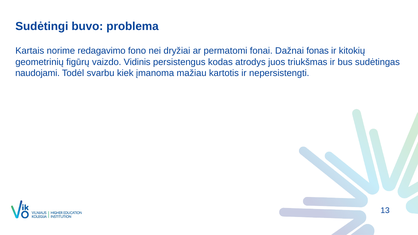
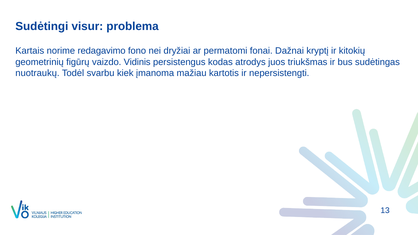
buvo: buvo -> visur (87, 26)
fonas: fonas -> kryptį (318, 51)
naudojami: naudojami -> nuotraukų (37, 73)
